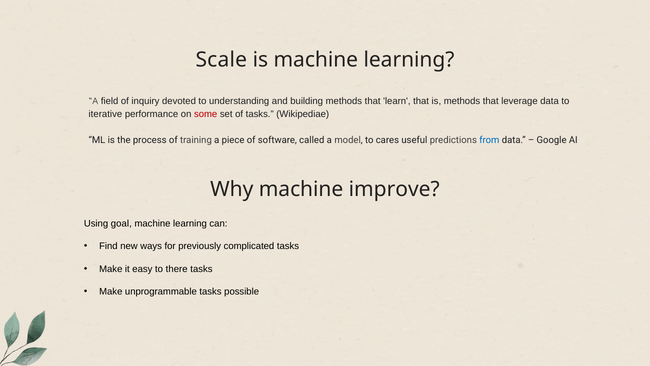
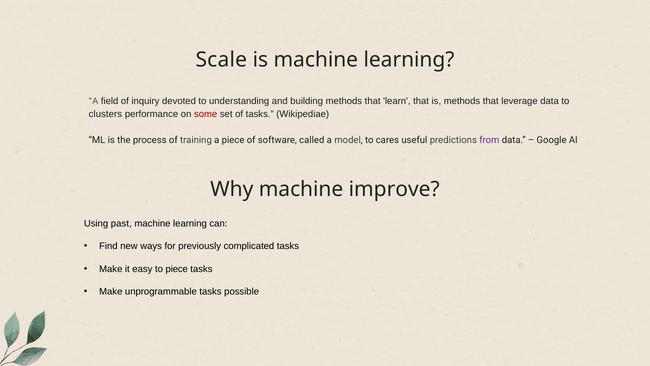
iterative: iterative -> clusters (105, 114)
from colour: blue -> purple (489, 140)
goal: goal -> past (121, 223)
to there: there -> piece (177, 269)
